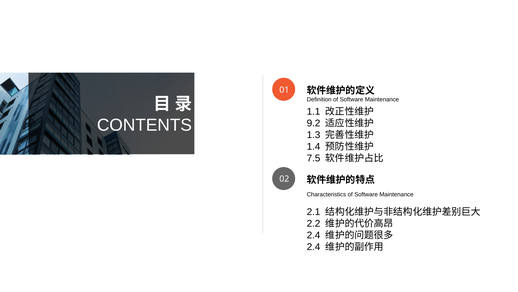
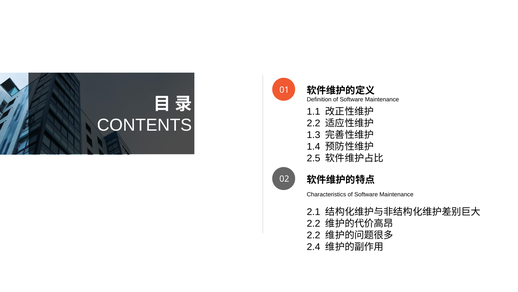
9.2: 9.2 -> 2.2 (314, 123)
7.5: 7.5 -> 2.5 (314, 158)
2.4: 2.4 -> 2.2 (314, 235)
